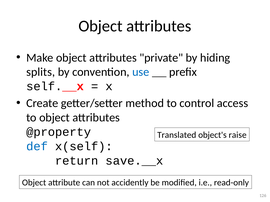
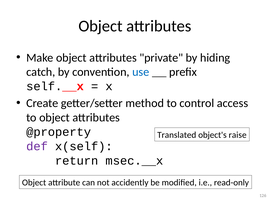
splits: splits -> catch (41, 72)
def colour: blue -> purple (37, 147)
save.__x: save.__x -> msec.__x (134, 161)
